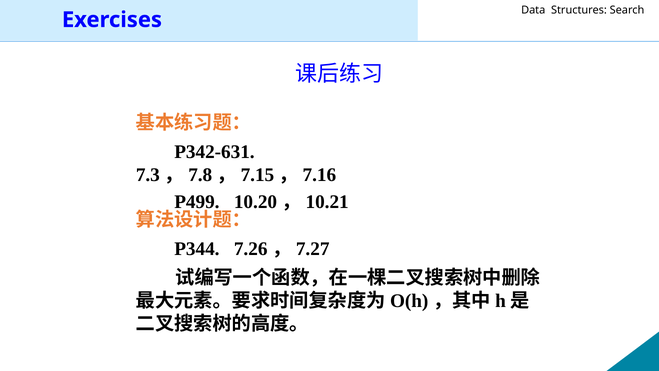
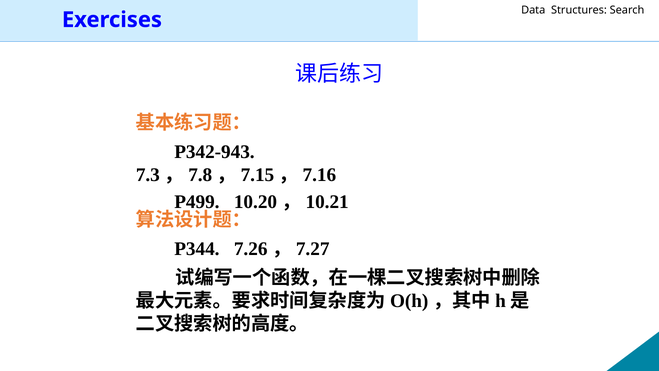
P342-631: P342-631 -> P342-943 (214, 152)
